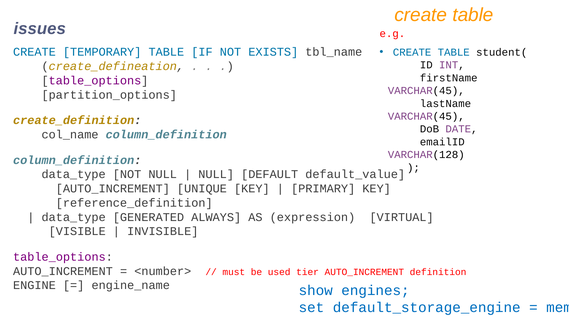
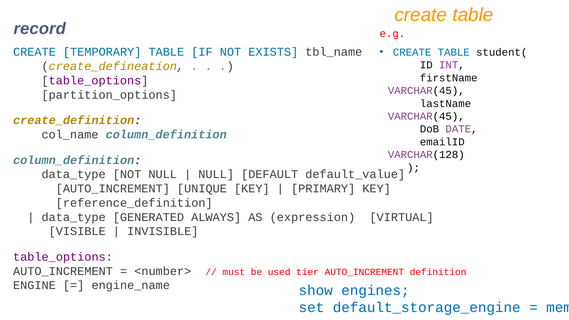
issues: issues -> record (40, 29)
